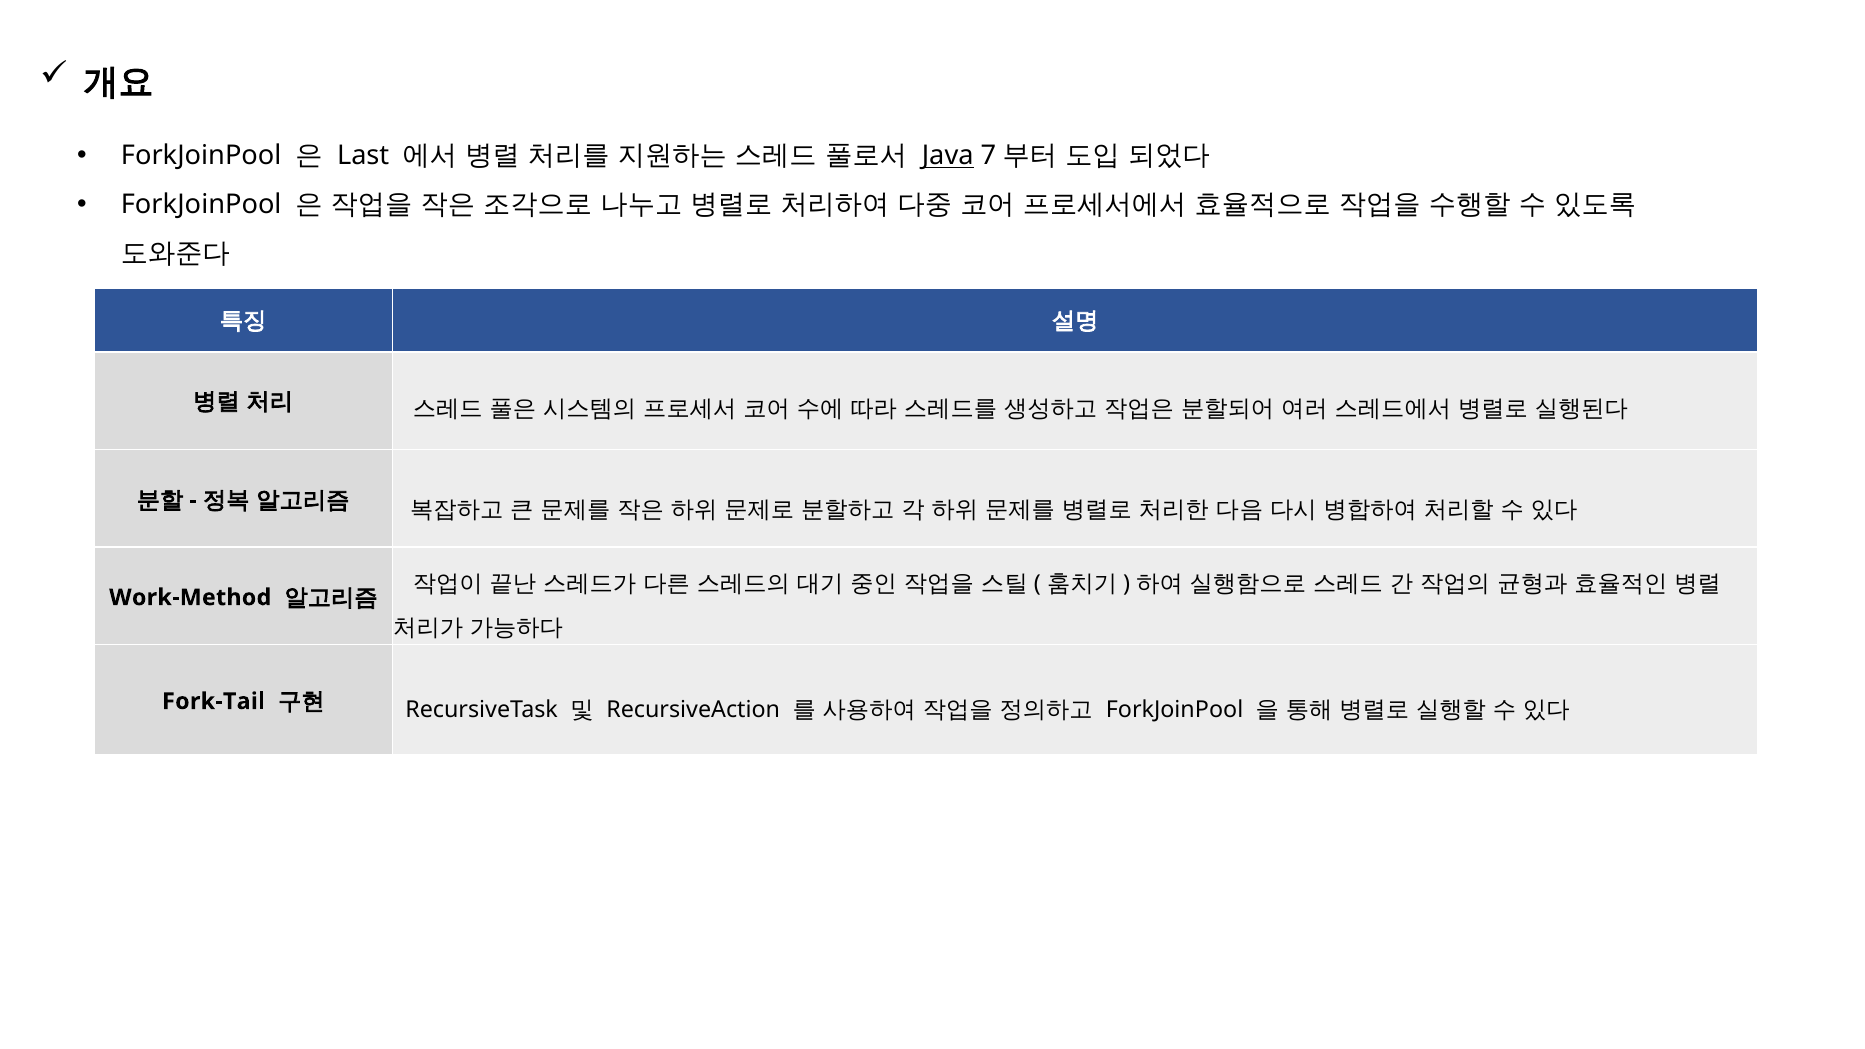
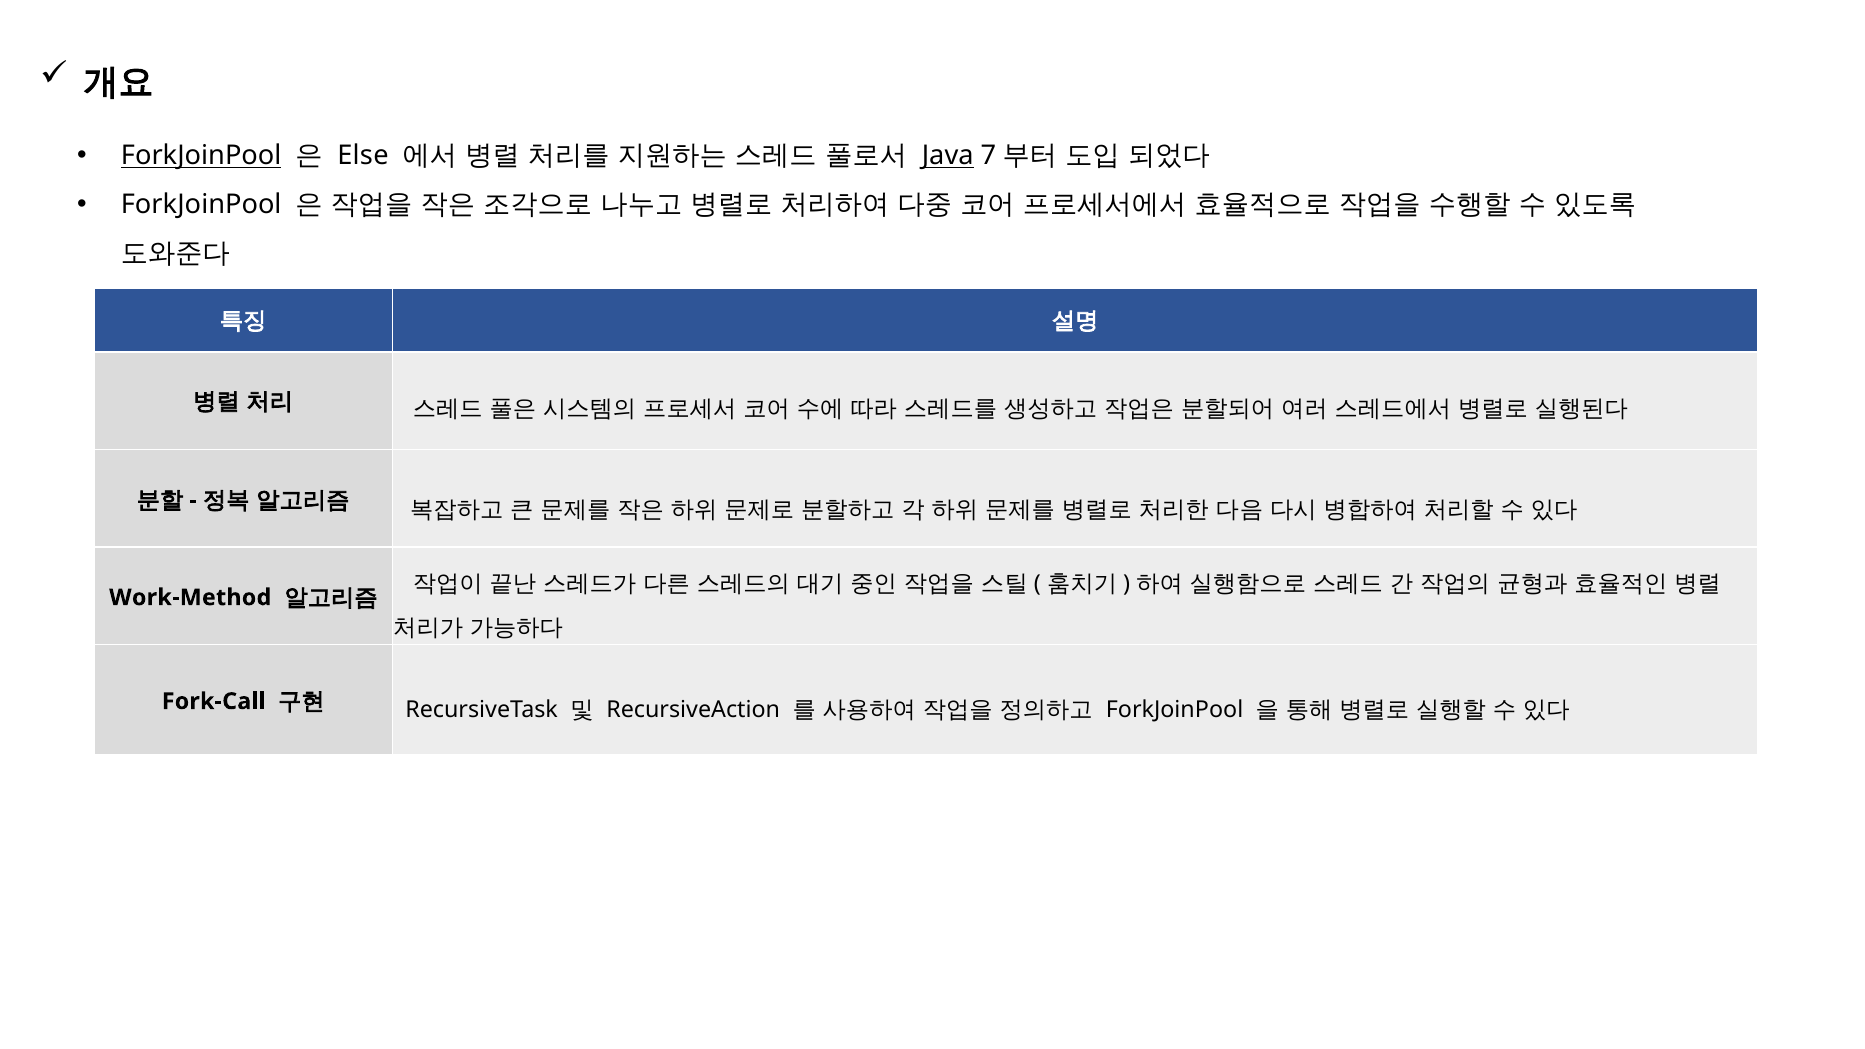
ForkJoinPool underline: none -> present (201, 156)
Last: Last -> Else (363, 156)
Fork-Tail: Fork-Tail -> Fork-Call (214, 701)
